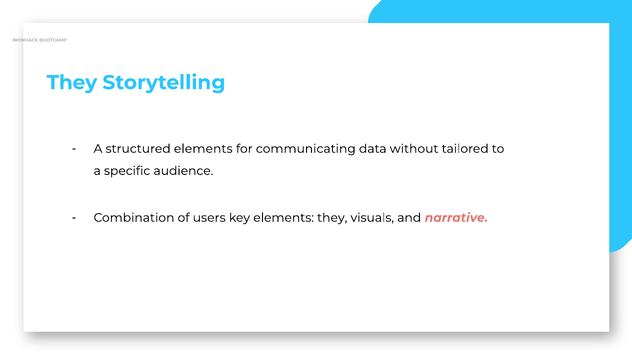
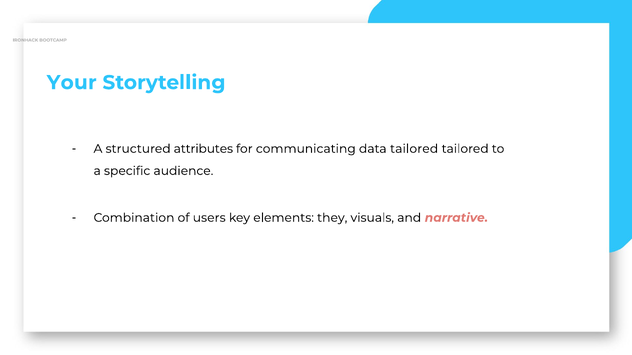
They: They -> Your (72, 83)
structured elements: elements -> attributes (203, 149)
data without: without -> tailored (414, 149)
